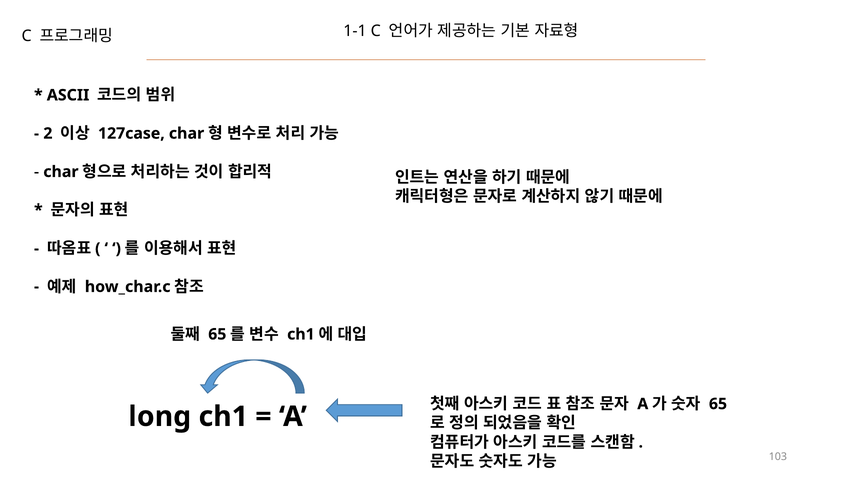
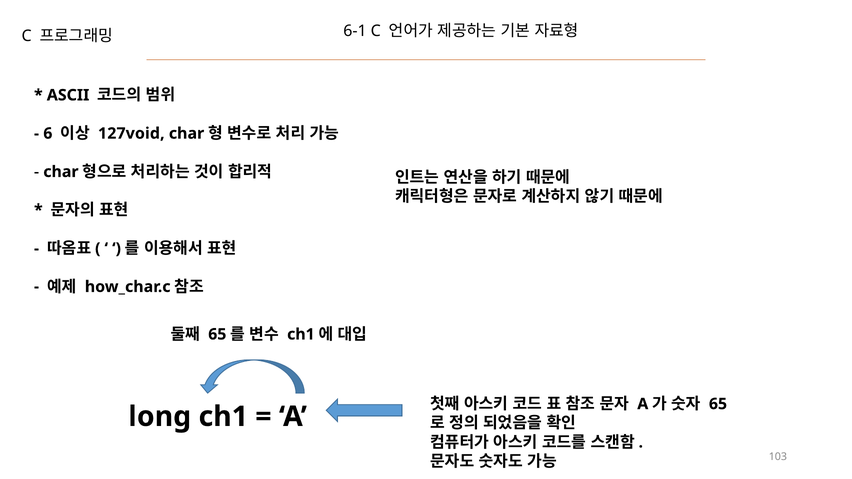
1-1: 1-1 -> 6-1 (355, 31)
2: 2 -> 6 (48, 134)
127case: 127case -> 127void (131, 134)
